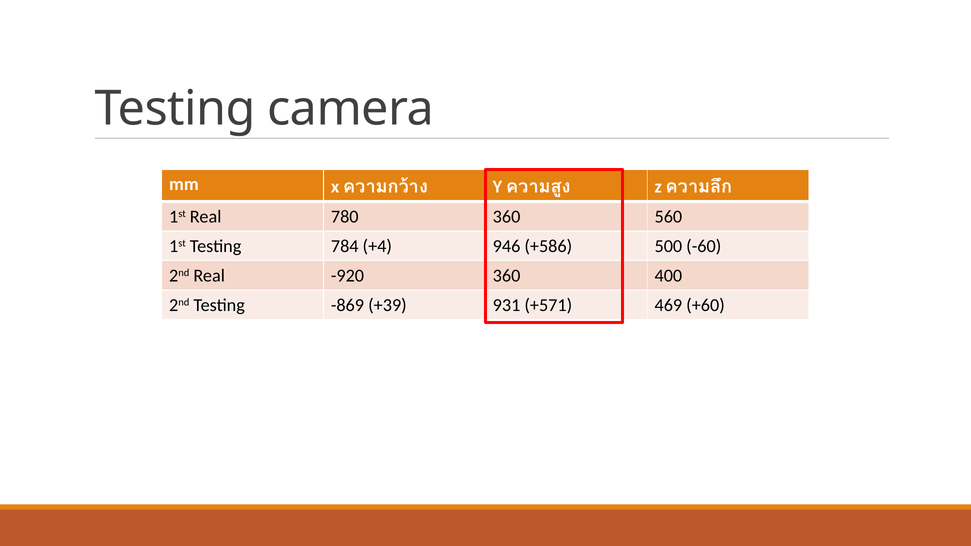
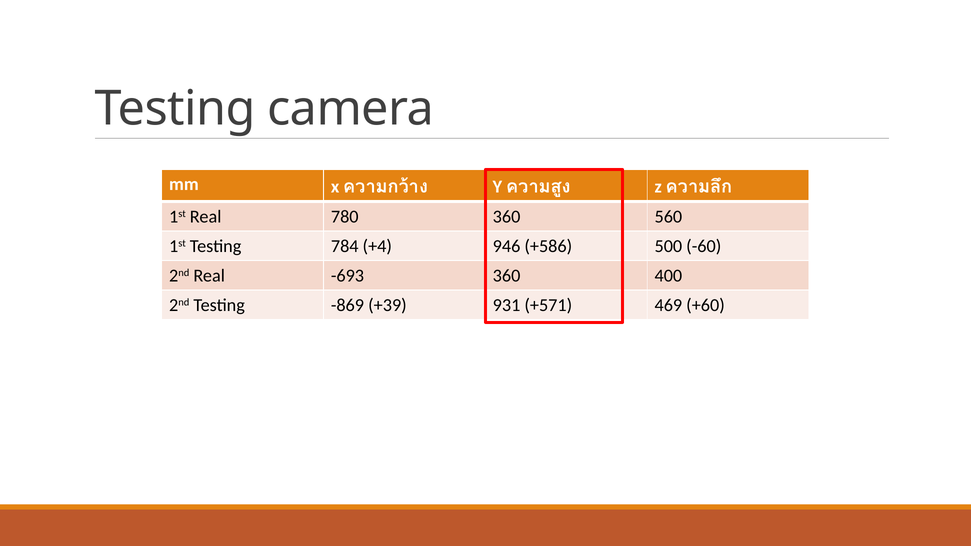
-920: -920 -> -693 (347, 276)
